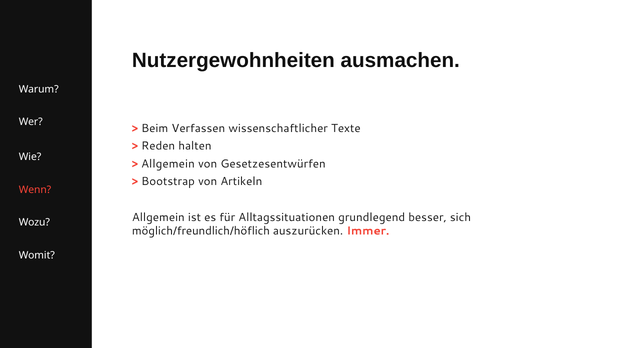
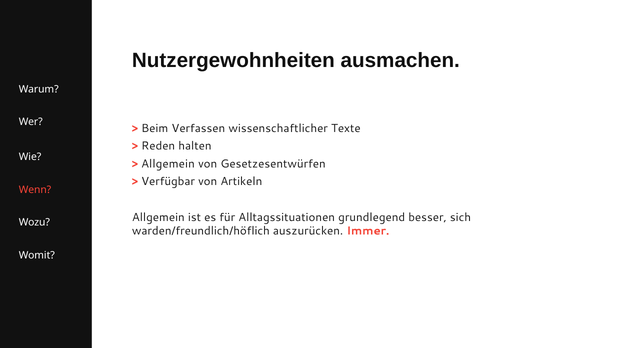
Bootstrap: Bootstrap -> Verfügbar (168, 182)
möglich/freundlich/höflich: möglich/freundlich/höflich -> warden/freundlich/höflich (201, 231)
